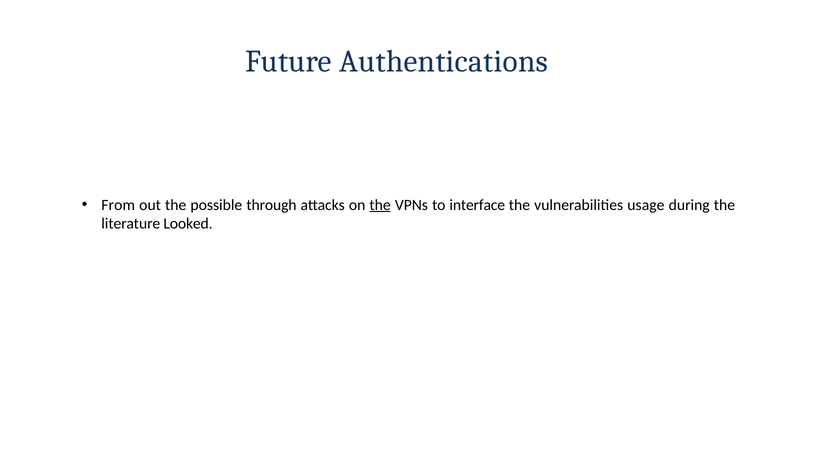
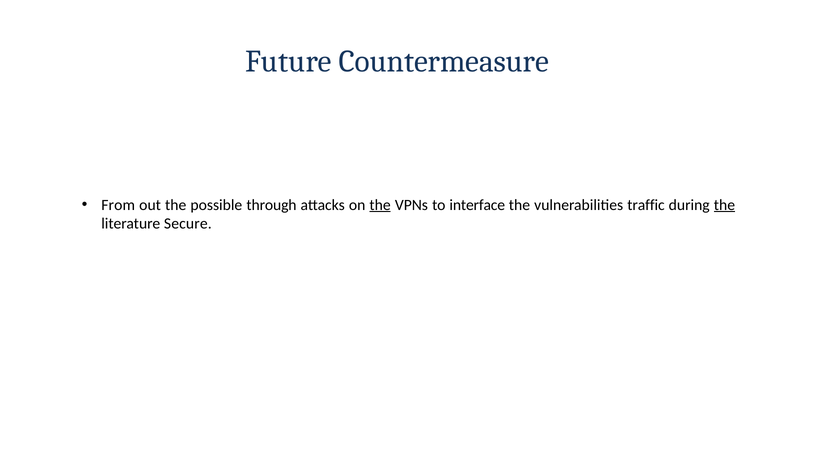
Authentications: Authentications -> Countermeasure (444, 62)
usage: usage -> traffic (646, 205)
the underline: none -> present (724, 205)
Looked: Looked -> Secure (188, 224)
